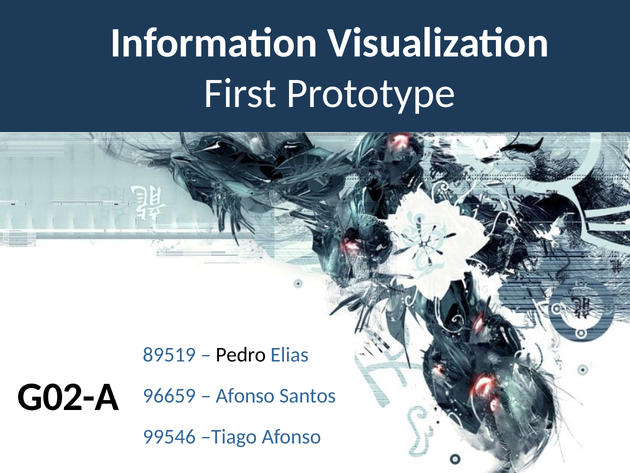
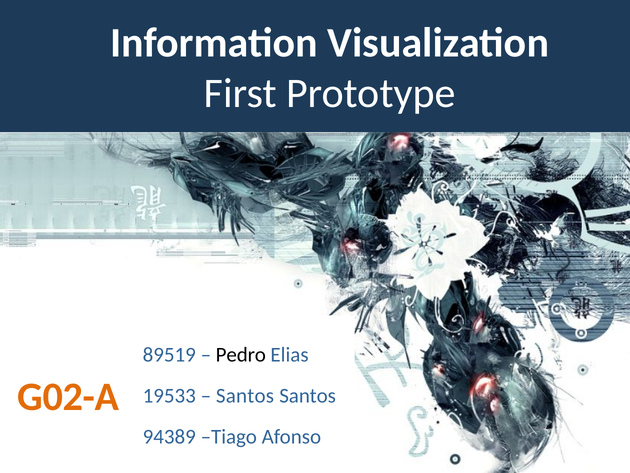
G02-A colour: black -> orange (68, 397)
96659: 96659 -> 19533 (169, 395)
Afonso: Afonso -> Santos (245, 395)
99546: 99546 -> 94389 (169, 436)
